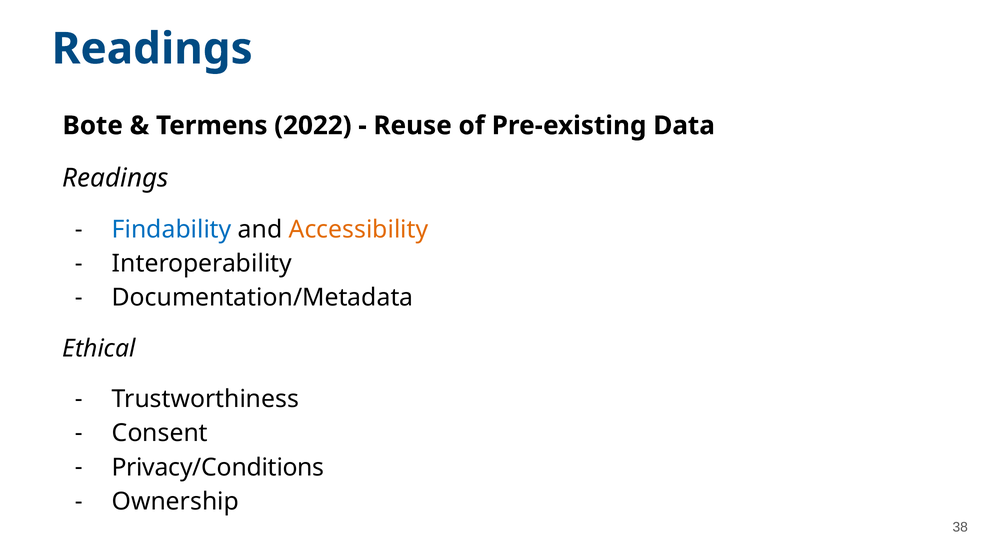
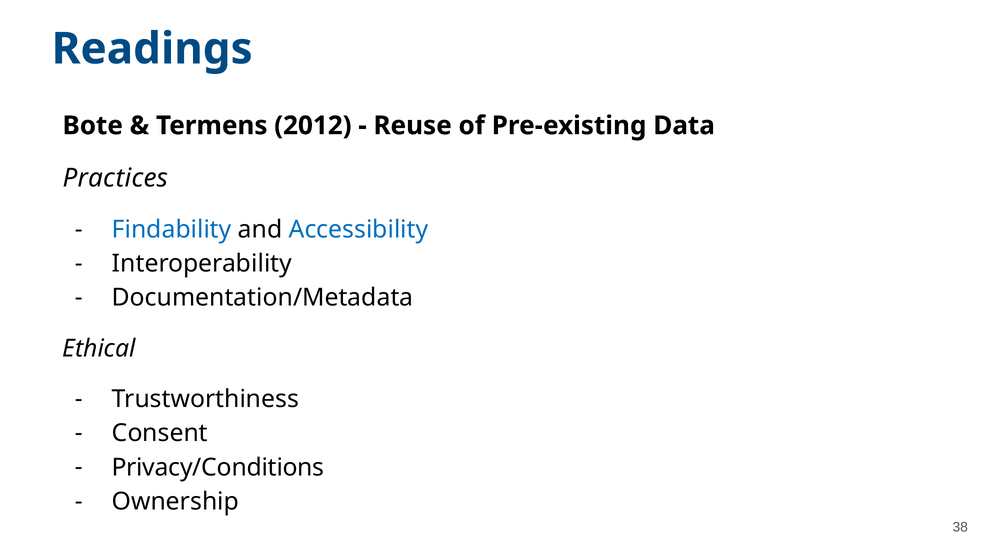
2022: 2022 -> 2012 (313, 126)
Readings: Readings -> Practices (115, 178)
Accessibility colour: orange -> blue (359, 230)
